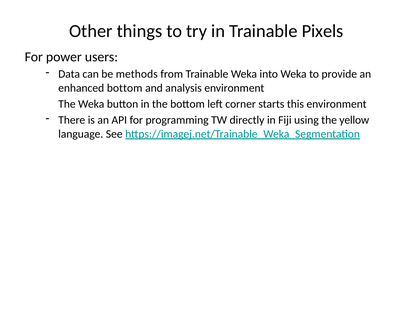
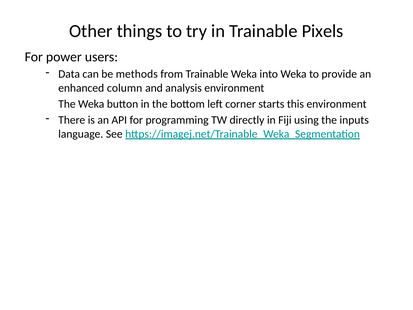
enhanced bottom: bottom -> column (125, 88)
yellow: yellow -> inputs (354, 120)
